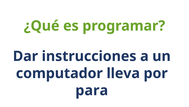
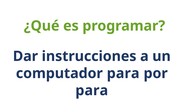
computador lleva: lleva -> para (123, 73)
